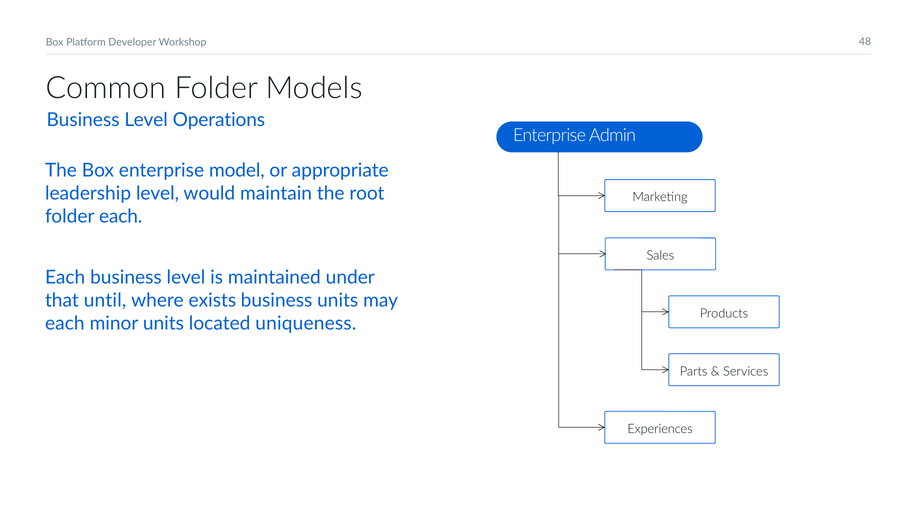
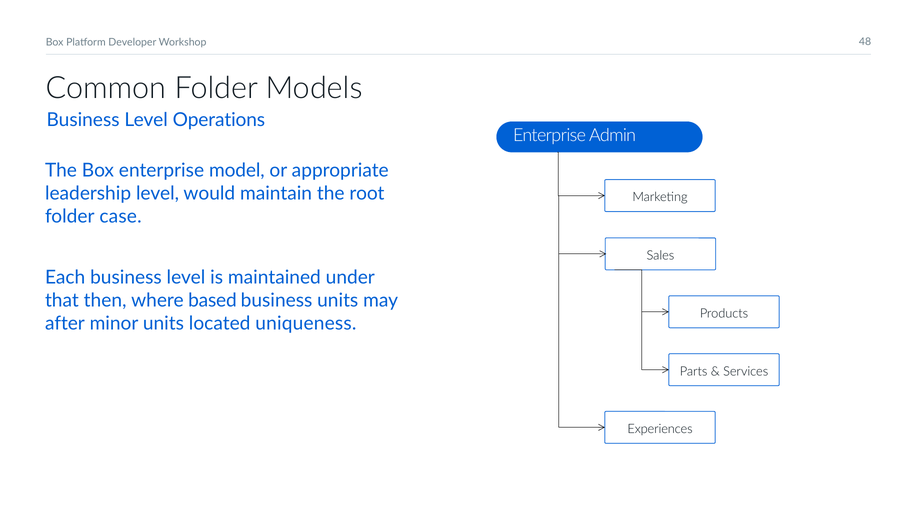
folder each: each -> case (121, 216)
until: until -> then (105, 300)
exists: exists -> based (212, 300)
each: each -> after (65, 323)
